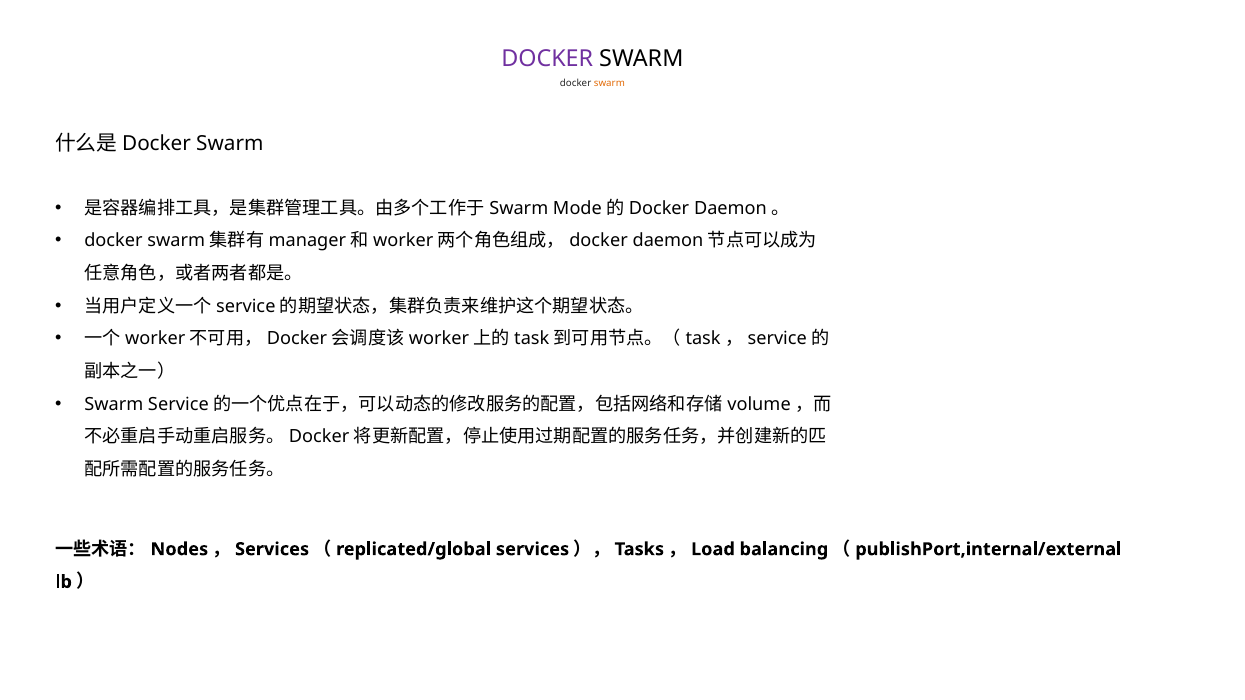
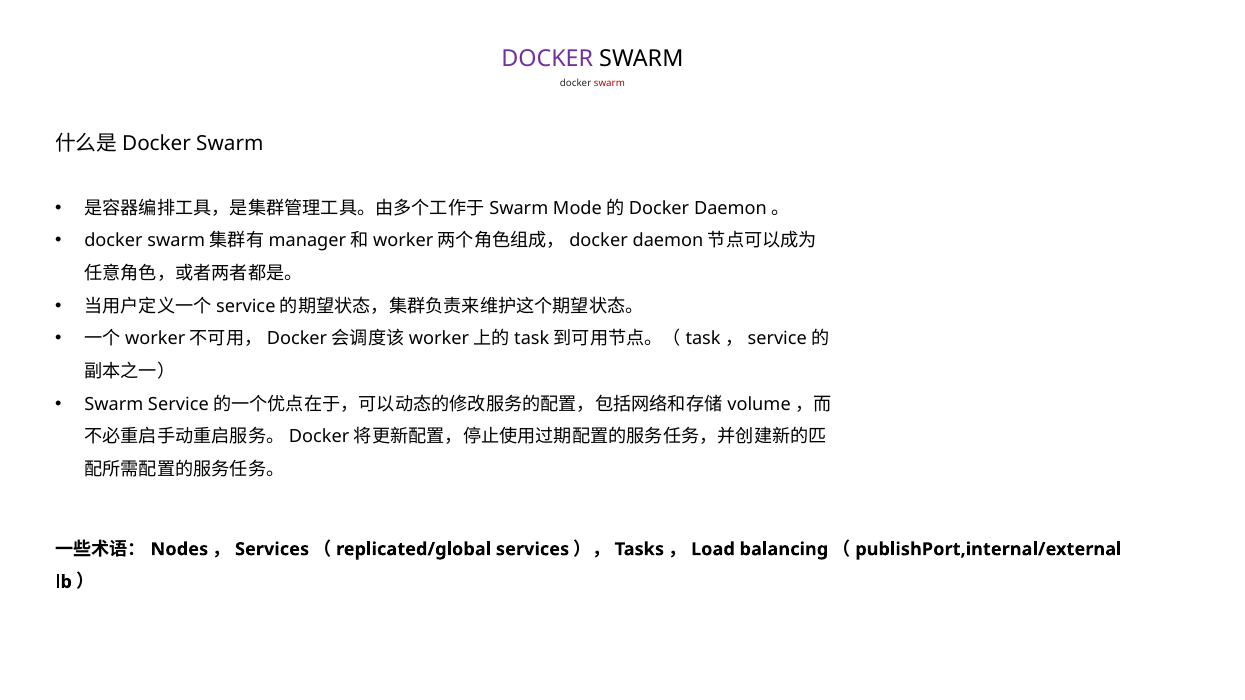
swarm colour: orange -> red (609, 84)
